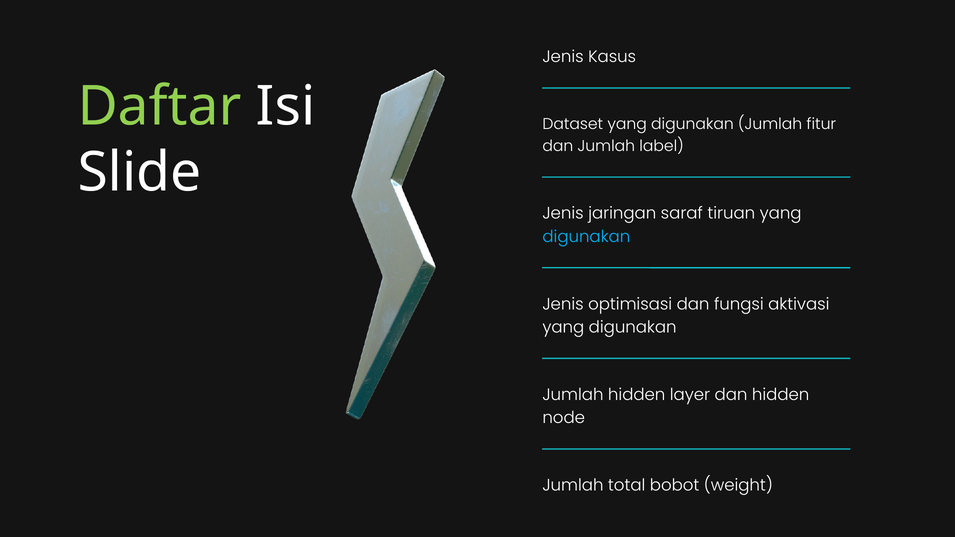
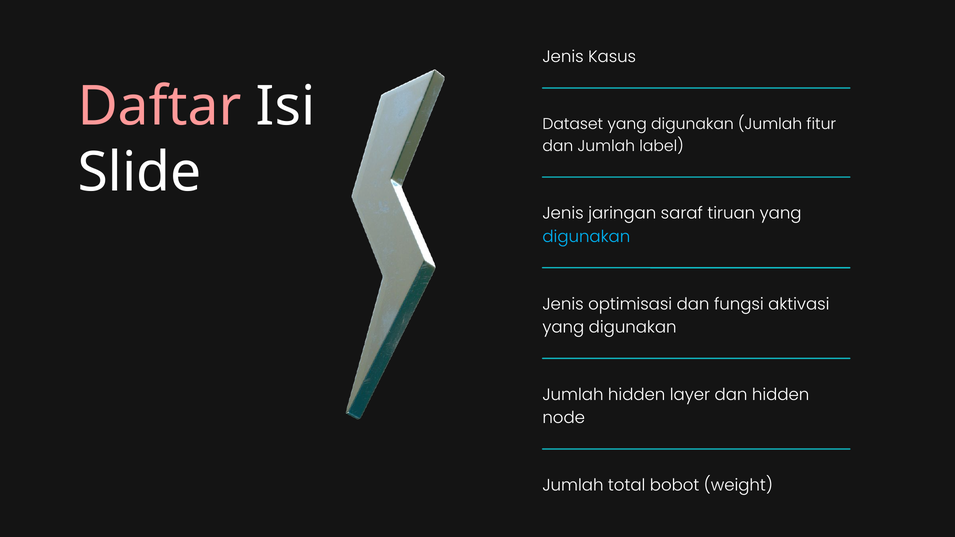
Daftar colour: light green -> pink (160, 106)
